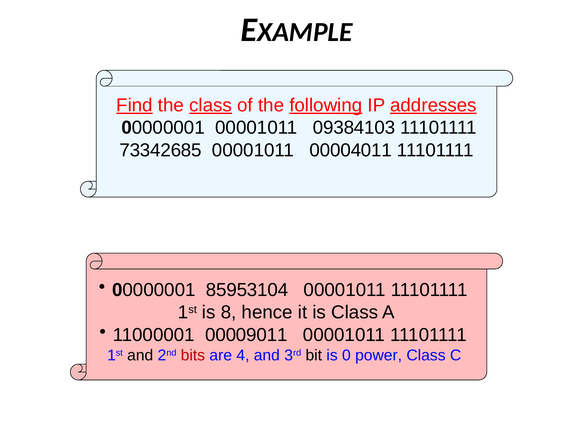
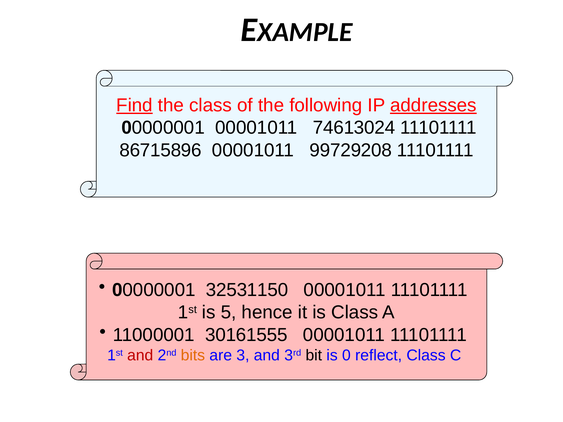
class underline: present -> none (211, 105)
following underline: present -> none (326, 105)
09384103: 09384103 -> 74613024 (354, 128)
73342685: 73342685 -> 86715896 (161, 150)
00004011: 00004011 -> 99729208 (351, 150)
85953104: 85953104 -> 32531150 (247, 290)
8: 8 -> 5 (229, 313)
00009011: 00009011 -> 30161555 (246, 335)
and colour: black -> red (140, 356)
bits colour: red -> orange (193, 356)
4: 4 -> 3 (243, 356)
power: power -> reflect (379, 356)
